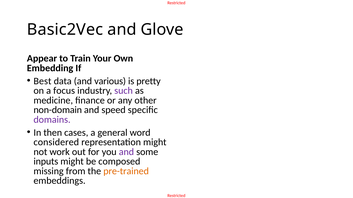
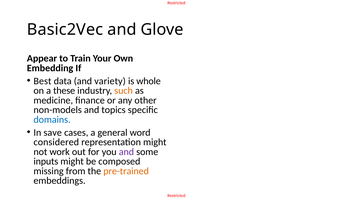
various: various -> variety (110, 81)
pretty: pretty -> whole (149, 81)
focus: focus -> these (64, 91)
such colour: purple -> orange (124, 91)
non-domain: non-domain -> non-models (58, 110)
speed: speed -> topics (114, 110)
domains colour: purple -> blue (52, 120)
then: then -> save (53, 133)
